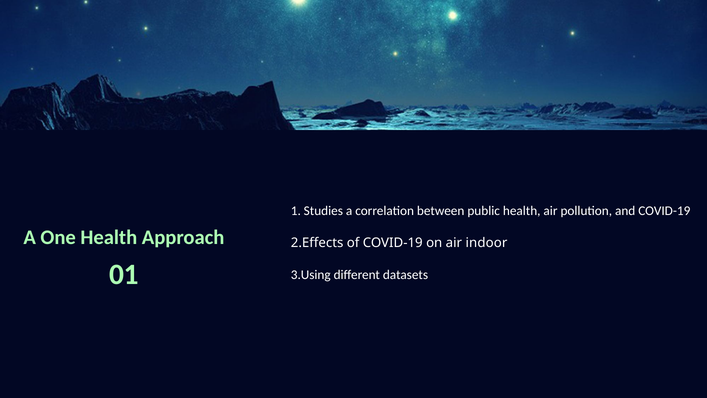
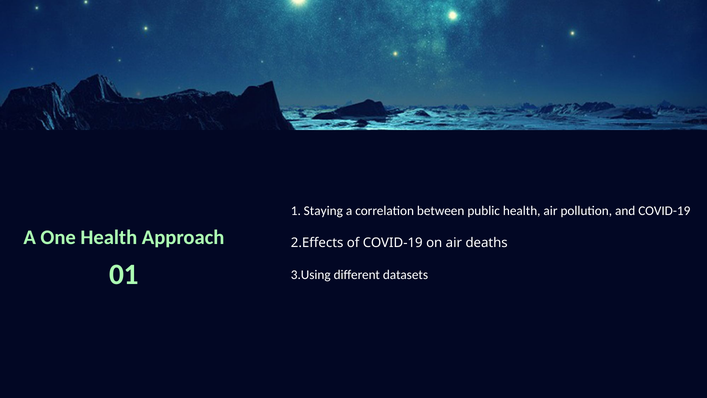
Studies: Studies -> Staying (323, 211)
indoor: indoor -> deaths (487, 243)
